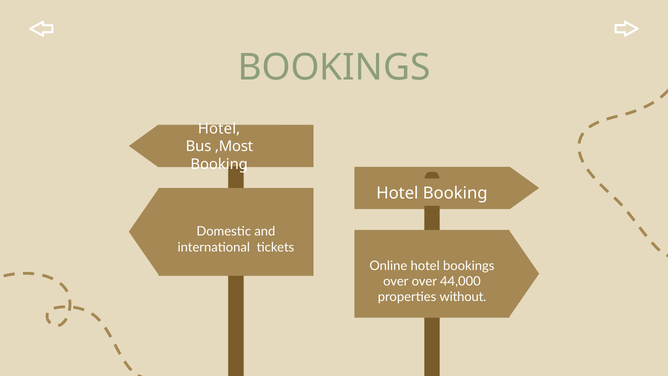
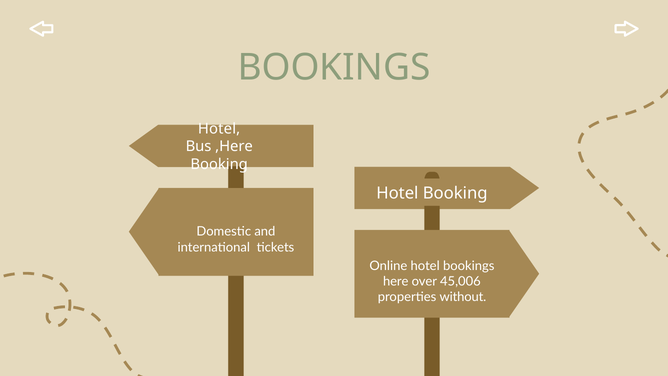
,Most: ,Most -> ,Here (234, 146)
over: over -> here (396, 281)
44,000: 44,000 -> 45,006 (460, 281)
